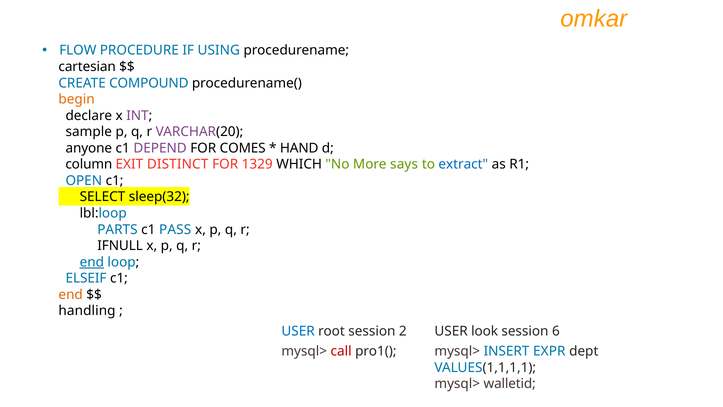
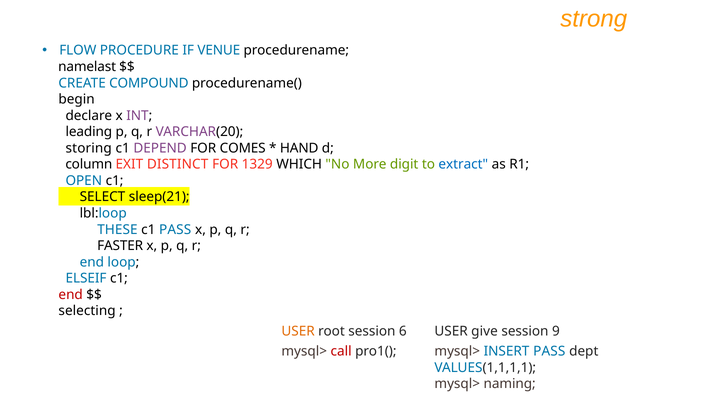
omkar: omkar -> strong (594, 19)
USING: USING -> VENUE (219, 50)
cartesian: cartesian -> namelast (87, 67)
begin colour: orange -> black (77, 99)
sample: sample -> leading (89, 132)
anyone: anyone -> storing (89, 148)
says: says -> digit (404, 164)
sleep(32: sleep(32 -> sleep(21 (159, 197)
PARTS: PARTS -> THESE (117, 229)
IFNULL: IFNULL -> FASTER (120, 246)
end underline: present -> none (92, 262)
end colour: orange -> red (71, 294)
handling: handling -> selecting (87, 311)
USER colour: blue -> orange (298, 331)
2: 2 -> 6 (403, 331)
look: look -> give (485, 331)
6: 6 -> 9 (556, 331)
INSERT EXPR: EXPR -> PASS (549, 351)
walletid: walletid -> naming (510, 384)
